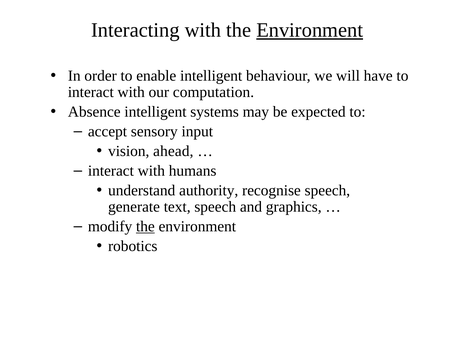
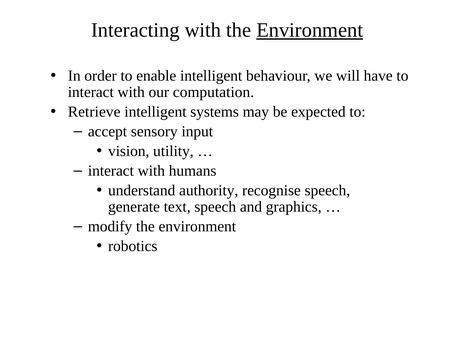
Absence: Absence -> Retrieve (94, 112)
ahead: ahead -> utility (173, 151)
the underline: present -> none (145, 226)
